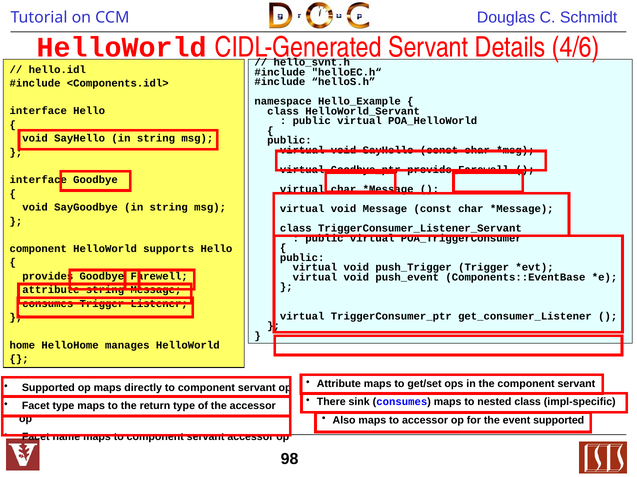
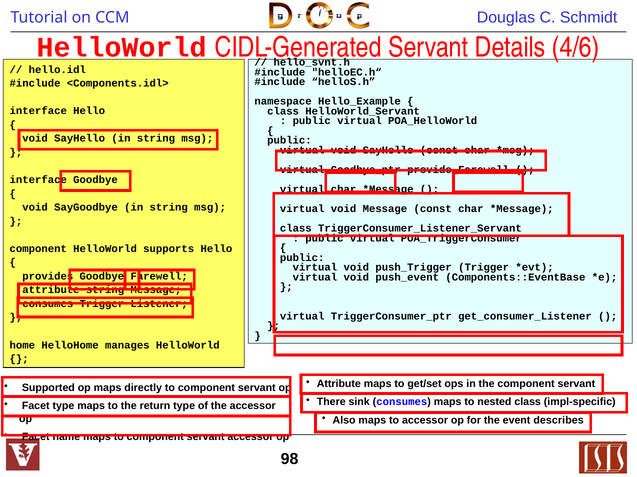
event supported: supported -> describes (559, 421)
